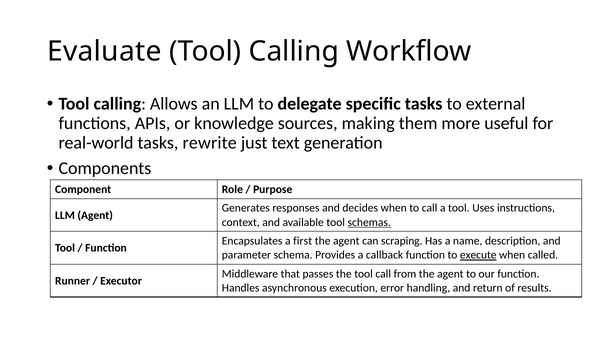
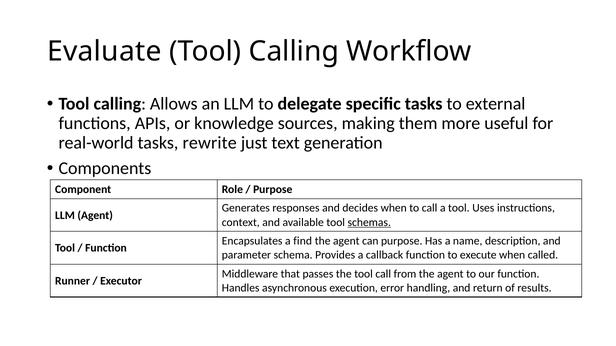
first: first -> find (303, 241)
can scraping: scraping -> purpose (402, 241)
execute underline: present -> none (478, 255)
